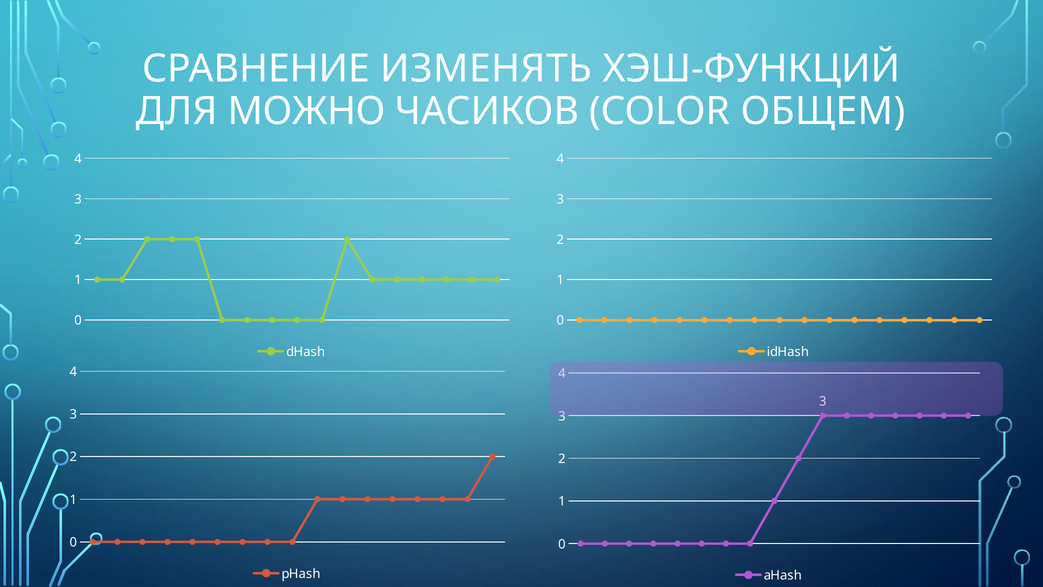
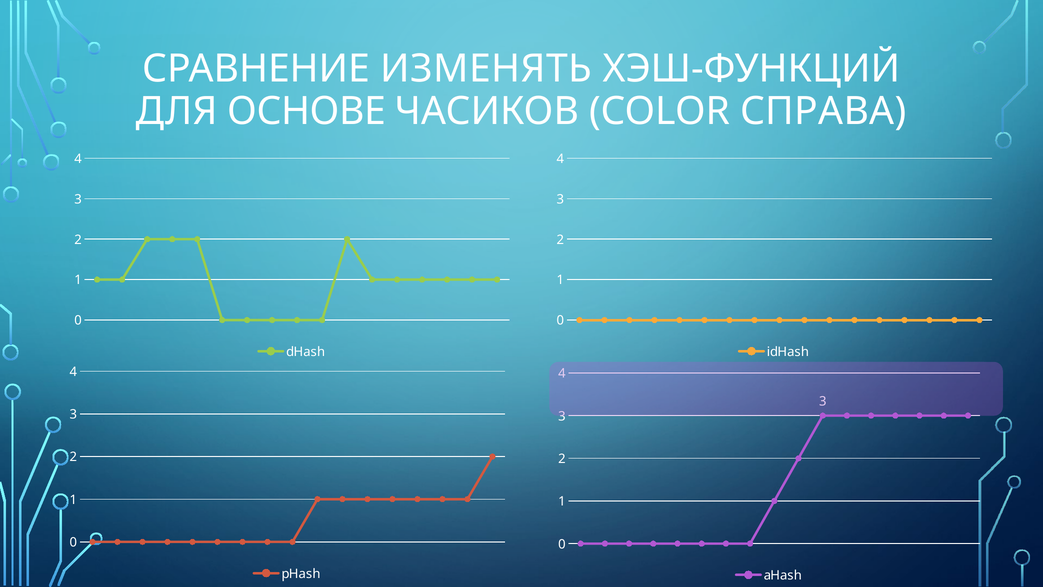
МОЖНО: МОЖНО -> ОСНОВЕ (307, 111)
ОБЩЕМ: ОБЩЕМ -> СПРАВА (823, 111)
